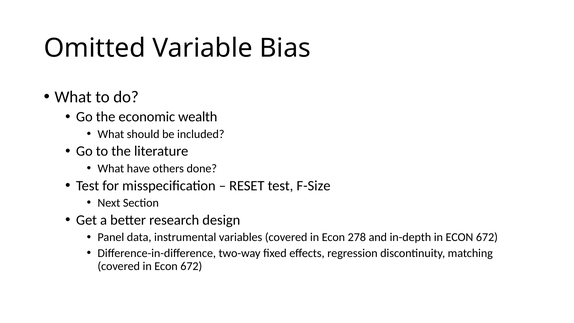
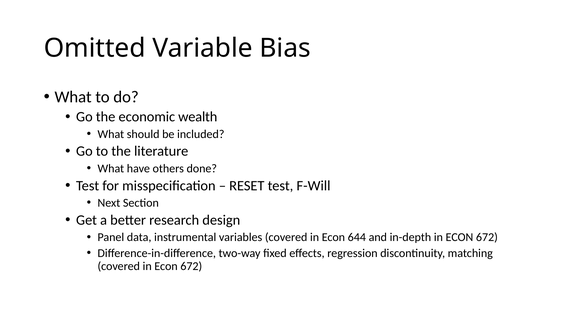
F-Size: F-Size -> F-Will (314, 186)
278: 278 -> 644 (357, 237)
